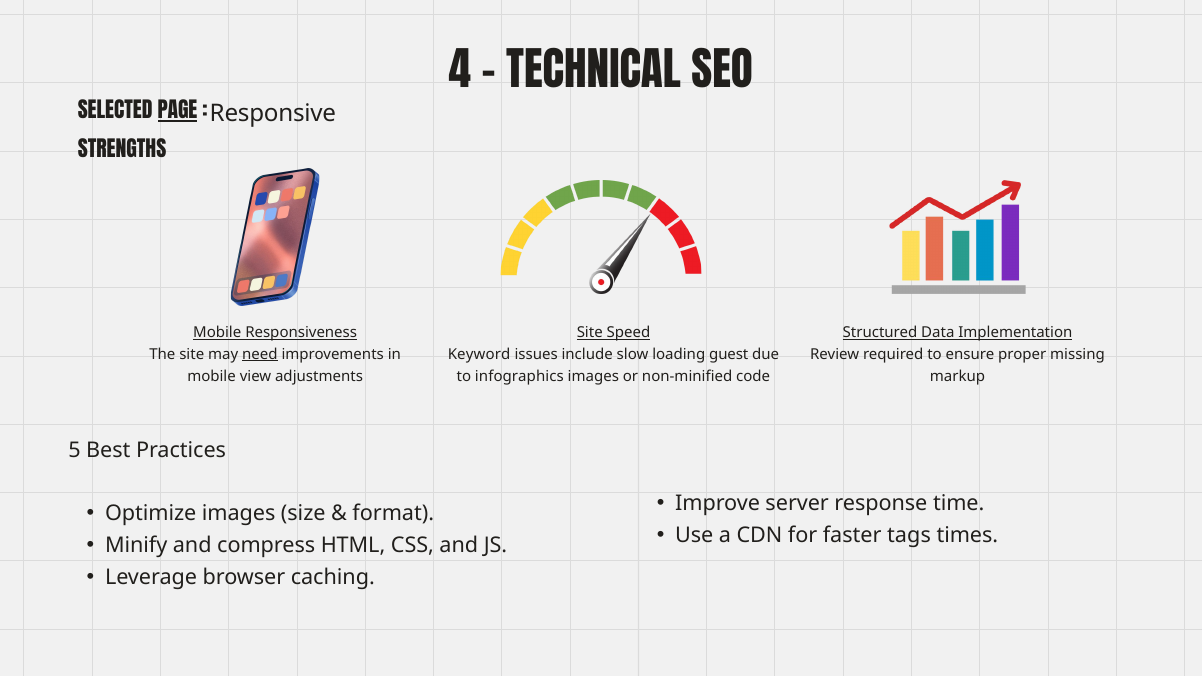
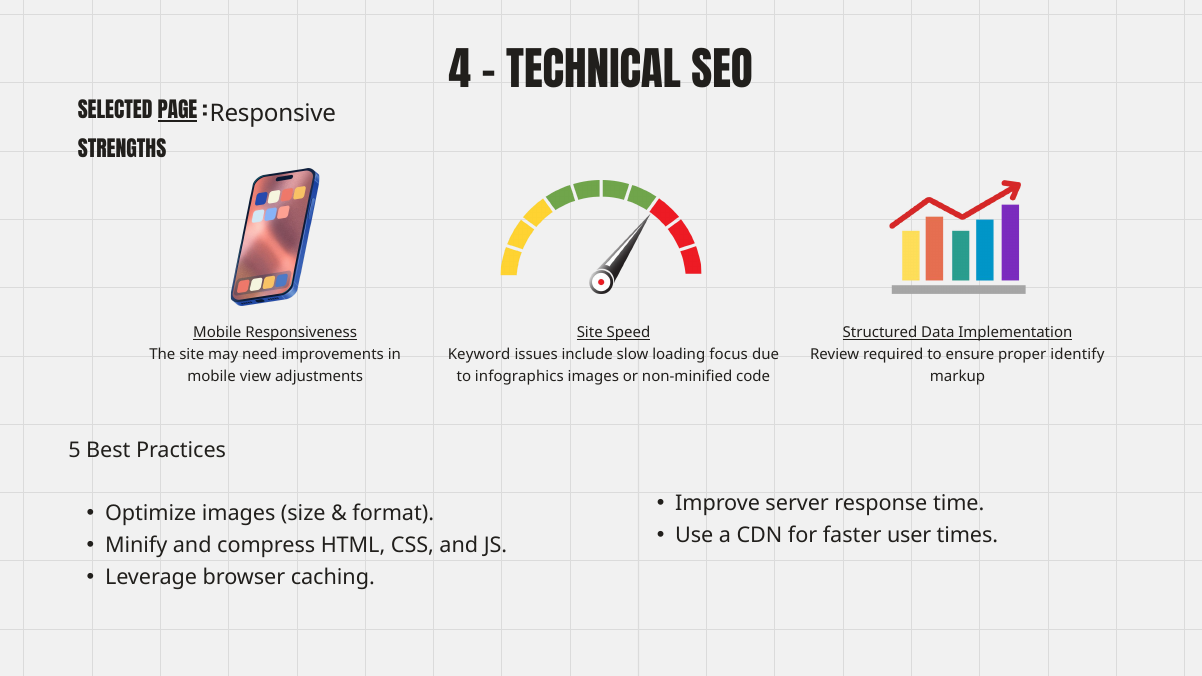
need underline: present -> none (260, 354)
guest: guest -> focus (729, 354)
missing: missing -> identify (1077, 354)
tags: tags -> user (909, 535)
